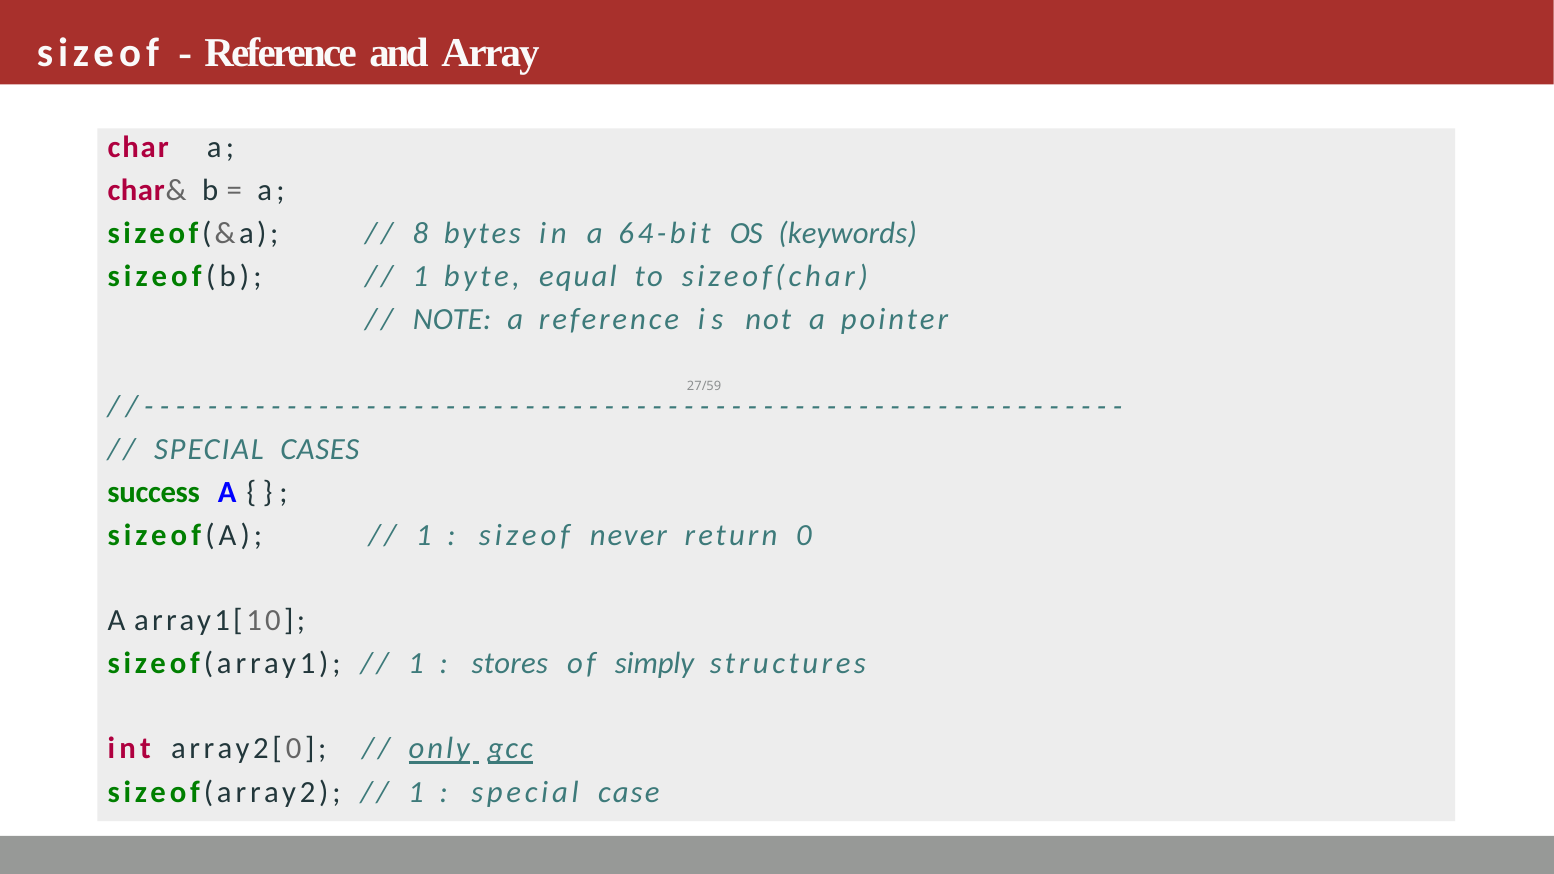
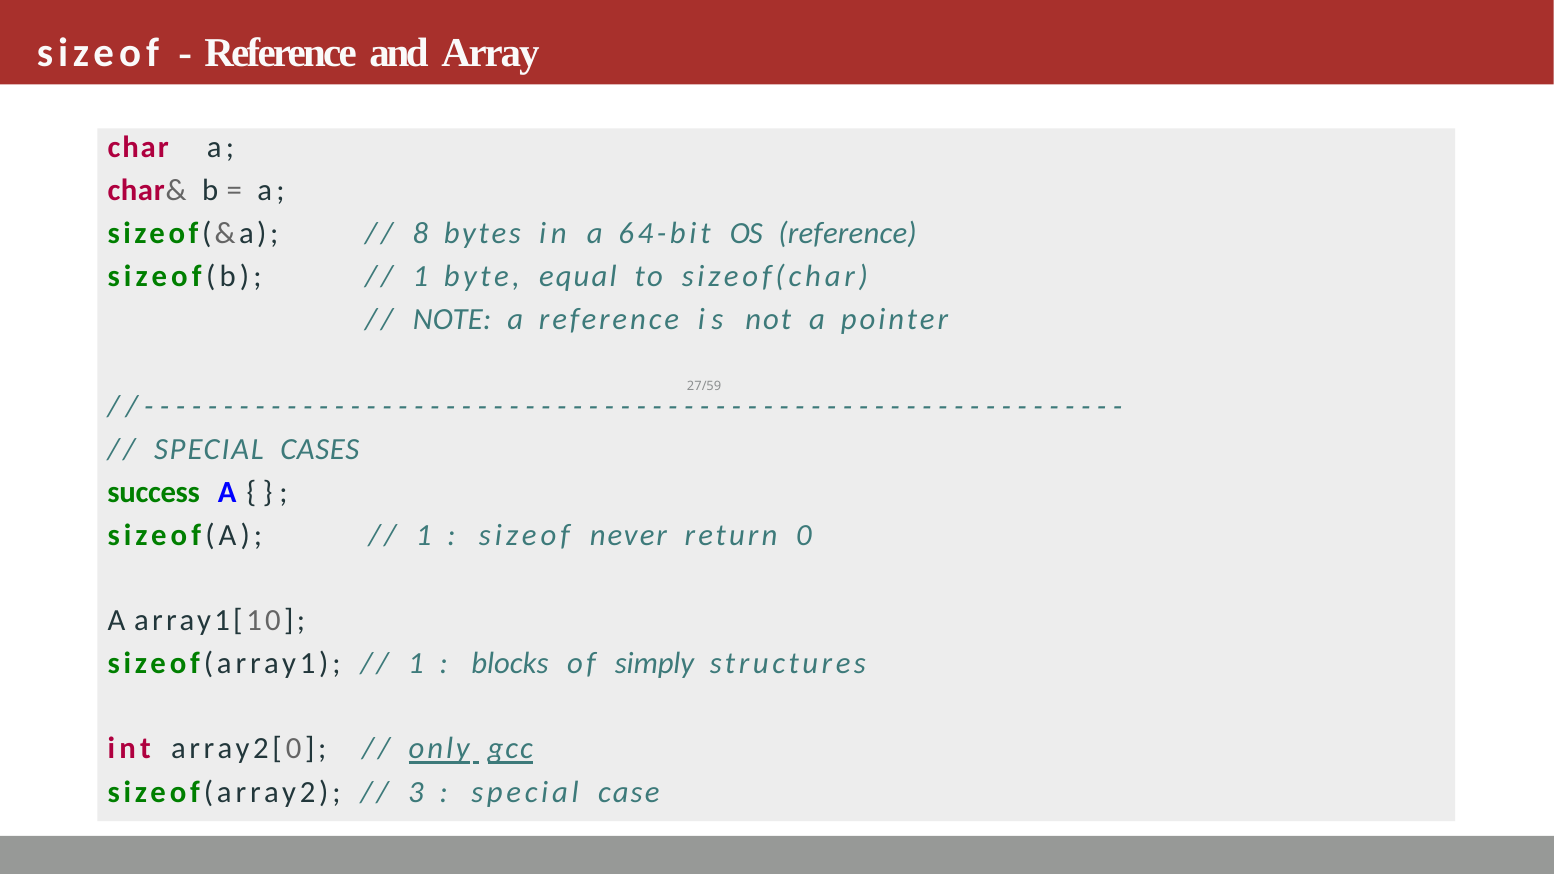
OS keywords: keywords -> reference (848, 234)
stores: stores -> blocks (510, 663)
1: 1 -> 3 (416, 792)
